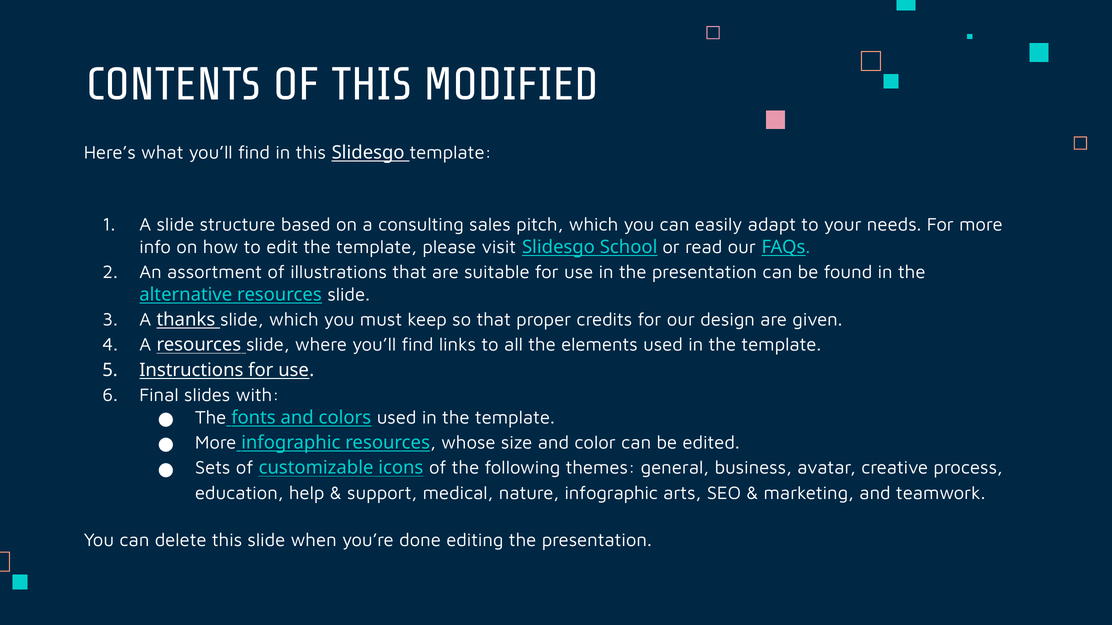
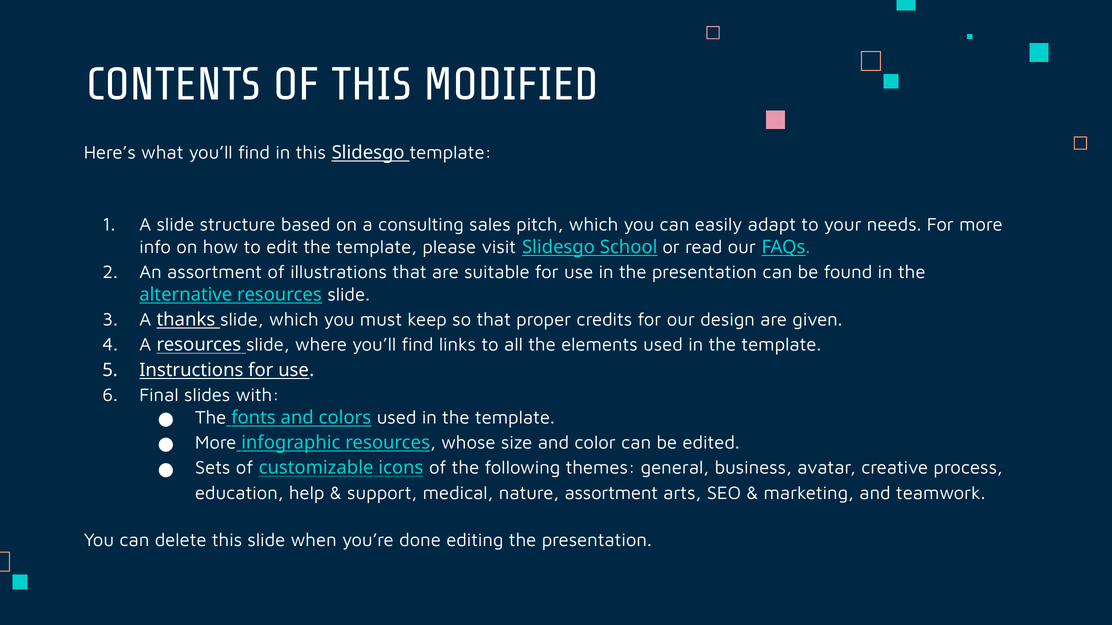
nature infographic: infographic -> assortment (611, 493)
